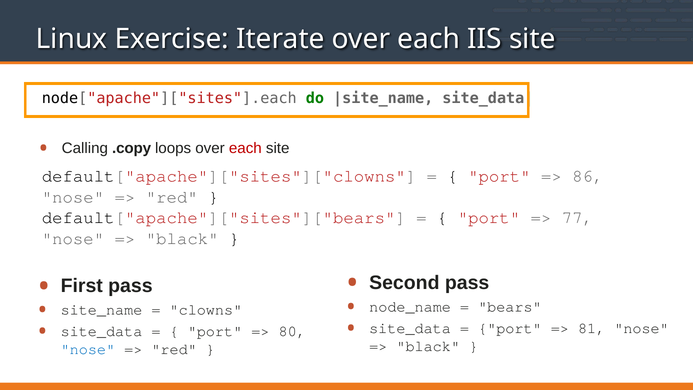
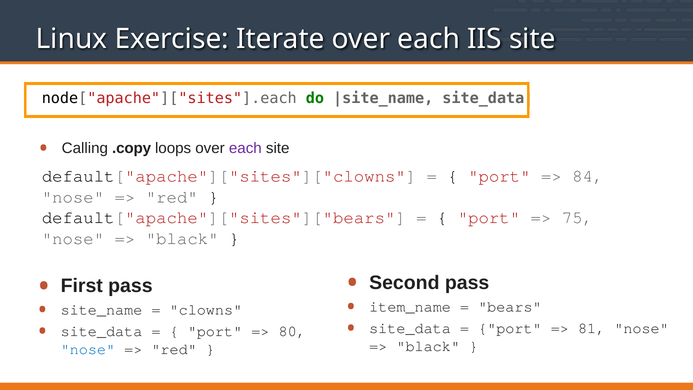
each colour: red -> purple (245, 148)
86: 86 -> 84 (588, 176)
77: 77 -> 75 (577, 217)
node_name: node_name -> item_name (410, 306)
